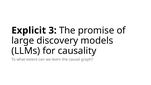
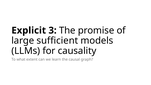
discovery: discovery -> sufficient (57, 41)
